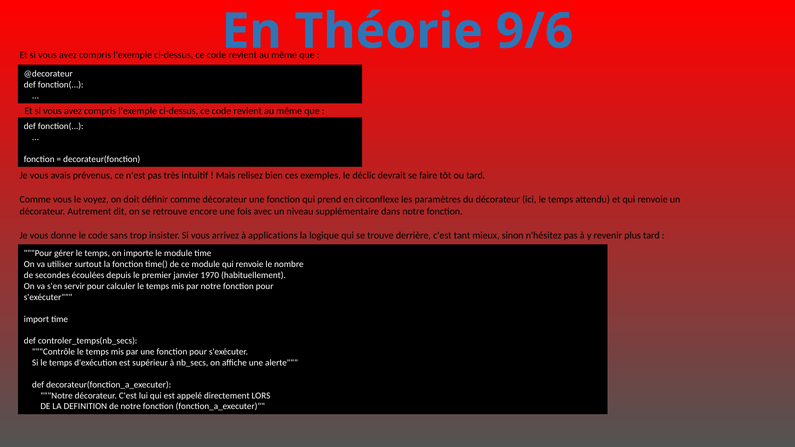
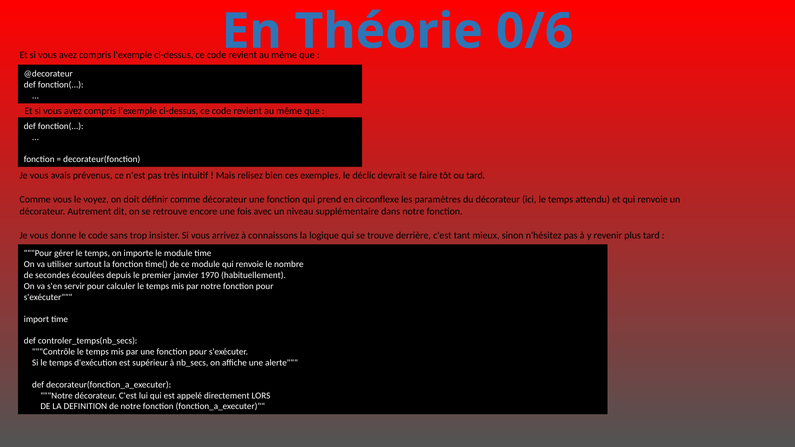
9/6: 9/6 -> 0/6 (535, 31)
applications: applications -> connaissons (273, 235)
